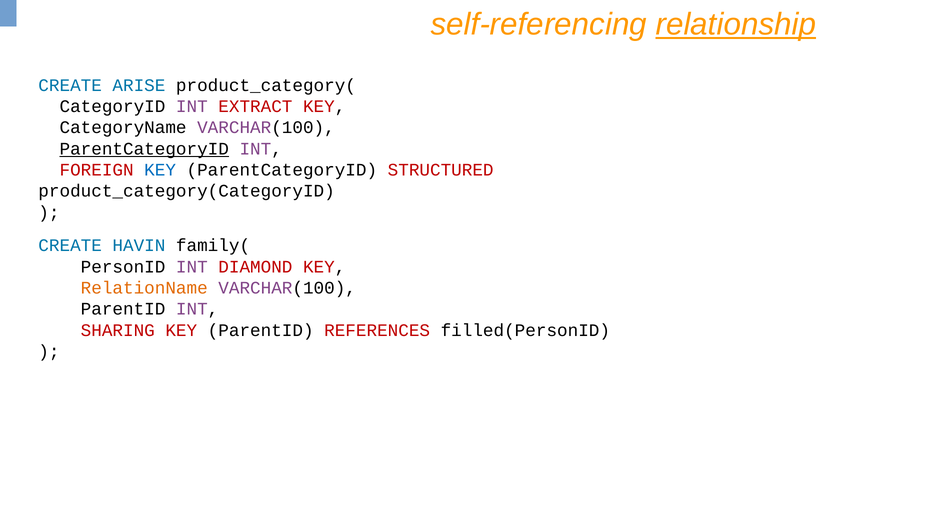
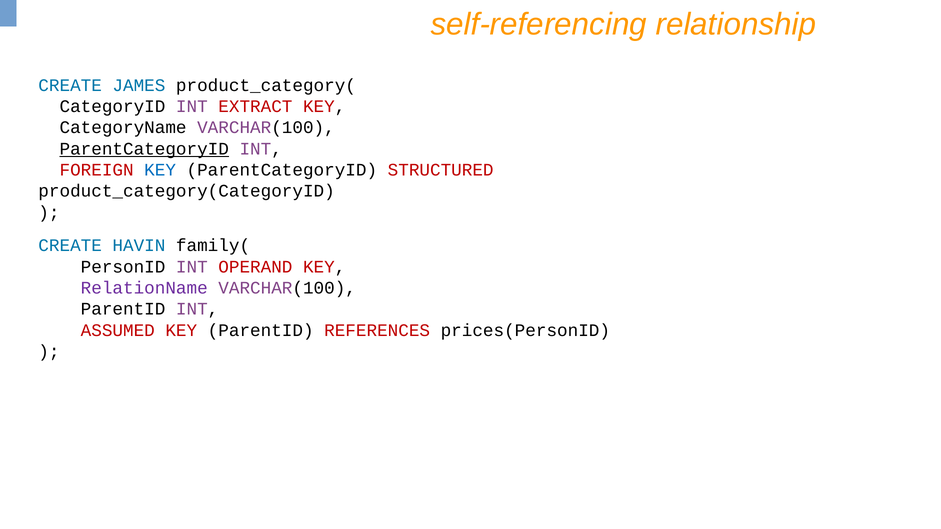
relationship underline: present -> none (736, 24)
ARISE: ARISE -> JAMES (139, 85)
DIAMOND: DIAMOND -> OPERAND (255, 267)
RelationName colour: orange -> purple (144, 288)
SHARING: SHARING -> ASSUMED (118, 330)
filled(PersonID: filled(PersonID -> prices(PersonID (525, 330)
